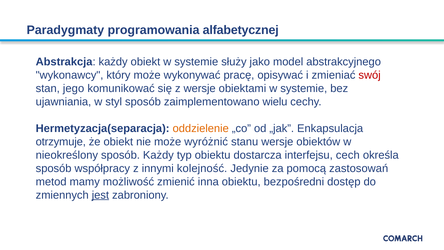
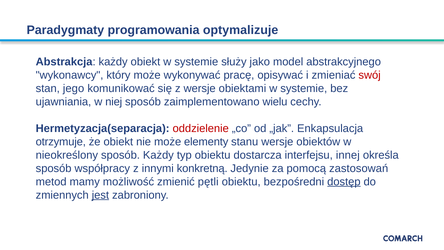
alfabetycznej: alfabetycznej -> optymalizuje (241, 30)
styl: styl -> niej (114, 102)
oddzielenie colour: orange -> red (201, 128)
wyróżnić: wyróżnić -> elementy (206, 142)
cech: cech -> innej (348, 155)
kolejność: kolejność -> konkretną (202, 168)
inna: inna -> pętli (208, 182)
dostęp underline: none -> present (344, 182)
